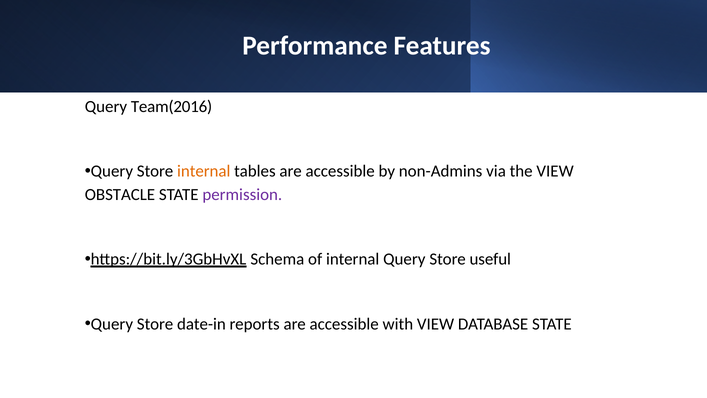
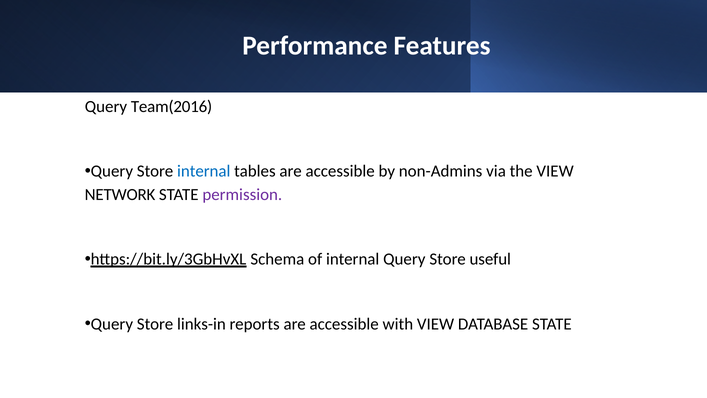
internal colour: orange -> blue (204, 171)
OBSTACLE: OBSTACLE -> NETWORK (120, 195)
date-in: date-in -> links-in (201, 324)
